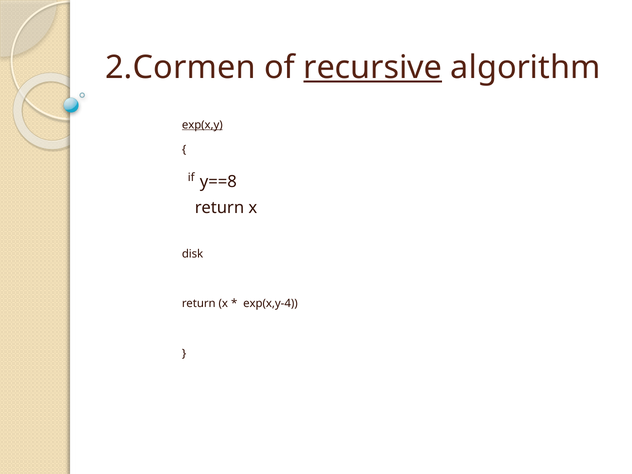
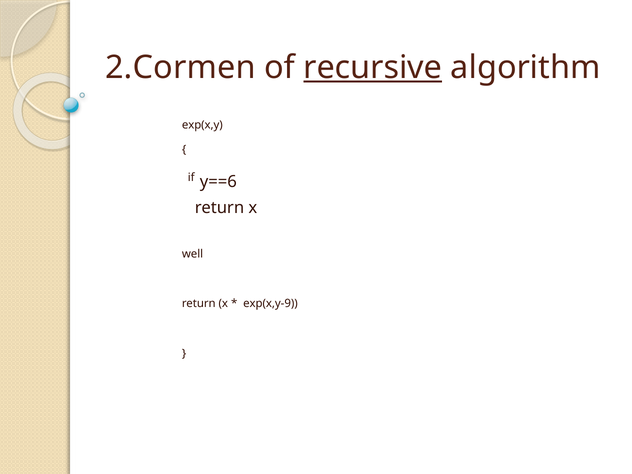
exp(x,y underline: present -> none (202, 125)
y==8: y==8 -> y==6 (218, 182)
disk: disk -> well (193, 254)
exp(x,y-4: exp(x,y-4 -> exp(x,y-9 (270, 304)
